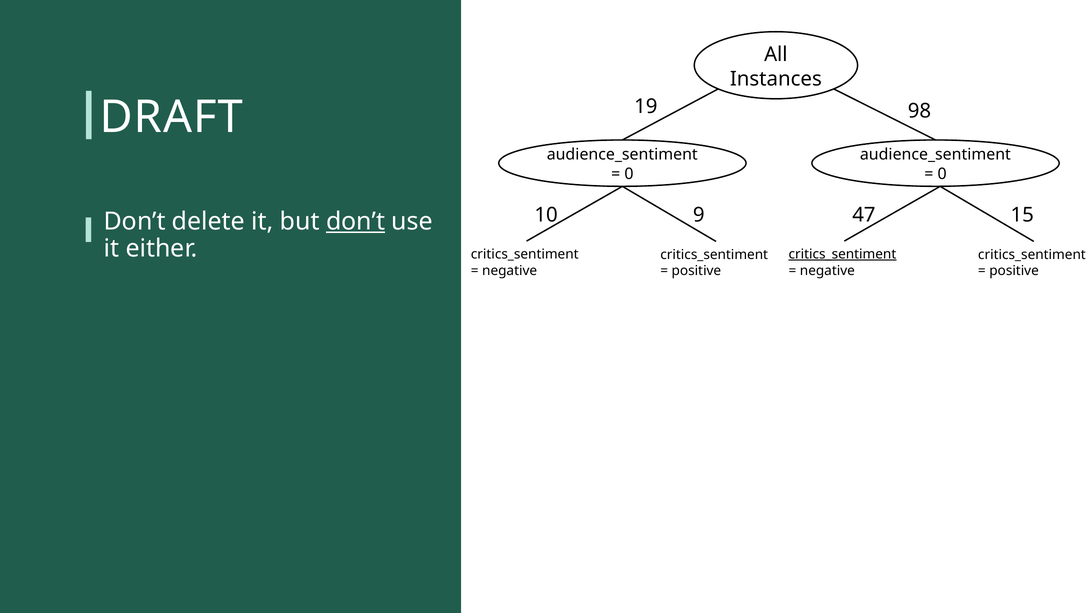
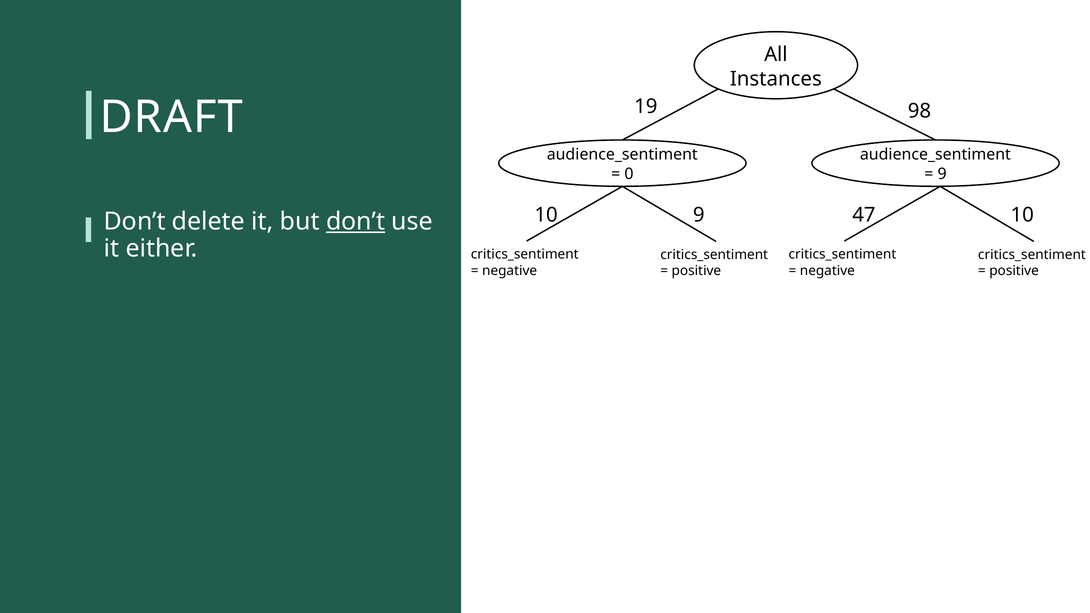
0: 0 -> 9 (942, 174)
47 15: 15 -> 10 (1022, 215)
critics_sentiment underline: present -> none (842, 254)
